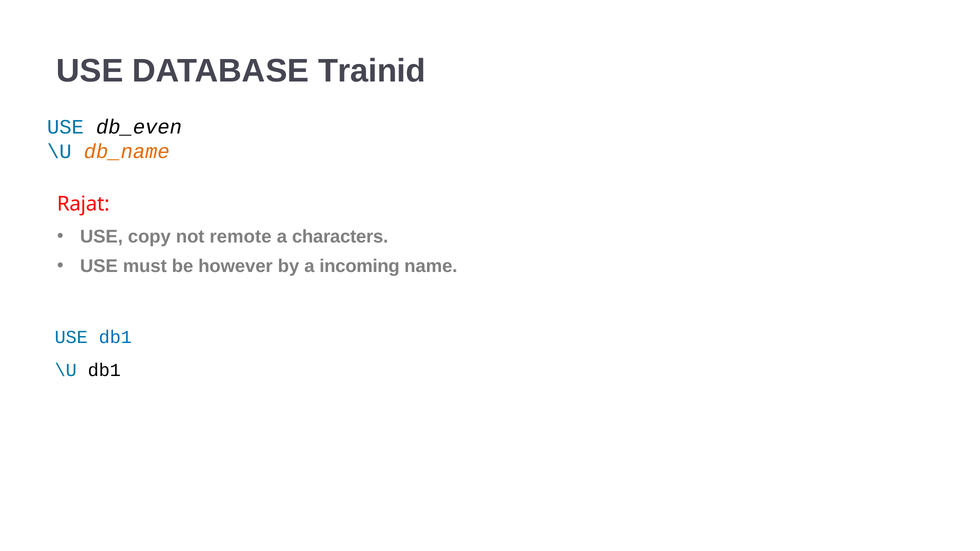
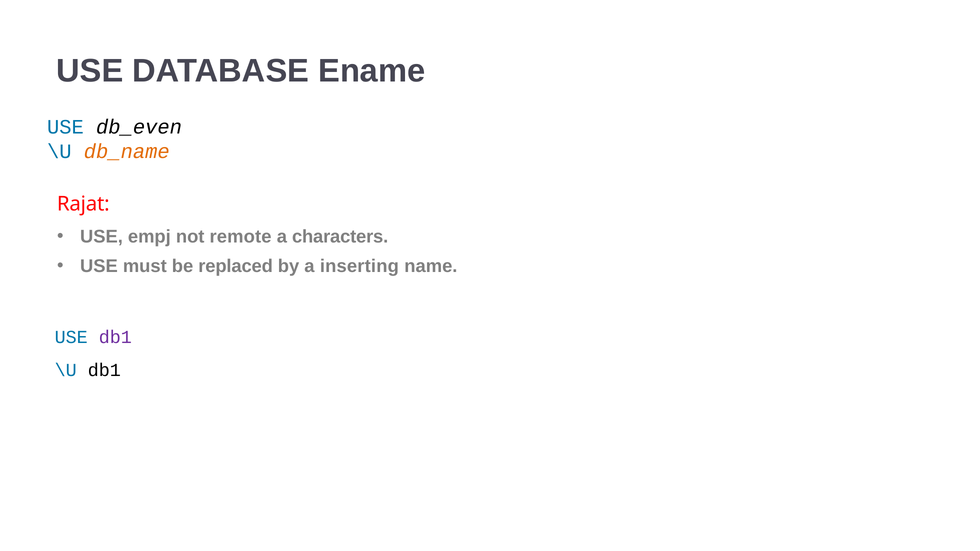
Trainid: Trainid -> Ename (372, 71)
copy: copy -> empj (149, 237)
however: however -> replaced (236, 266)
incoming: incoming -> inserting (359, 266)
db1 colour: blue -> purple (115, 337)
